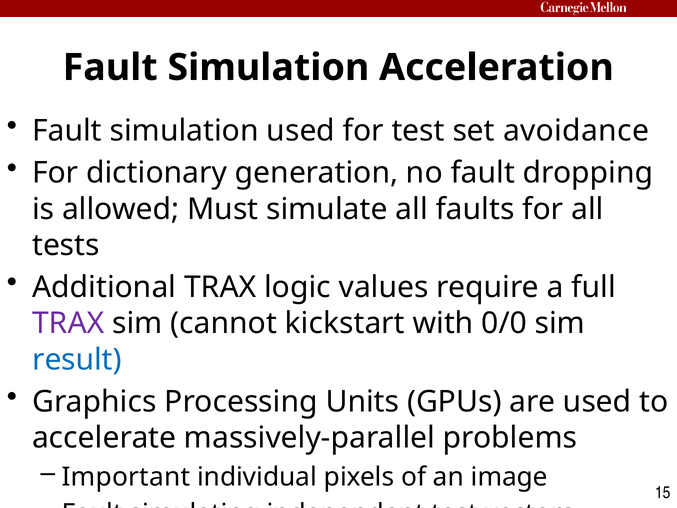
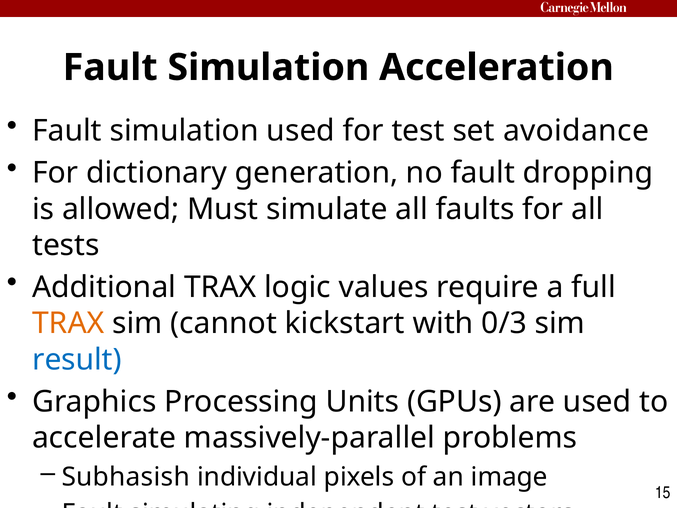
TRAX colour: purple -> orange (68, 323)
0/0: 0/0 -> 0/3 (504, 323)
Important: Important -> Subhasish (126, 477)
